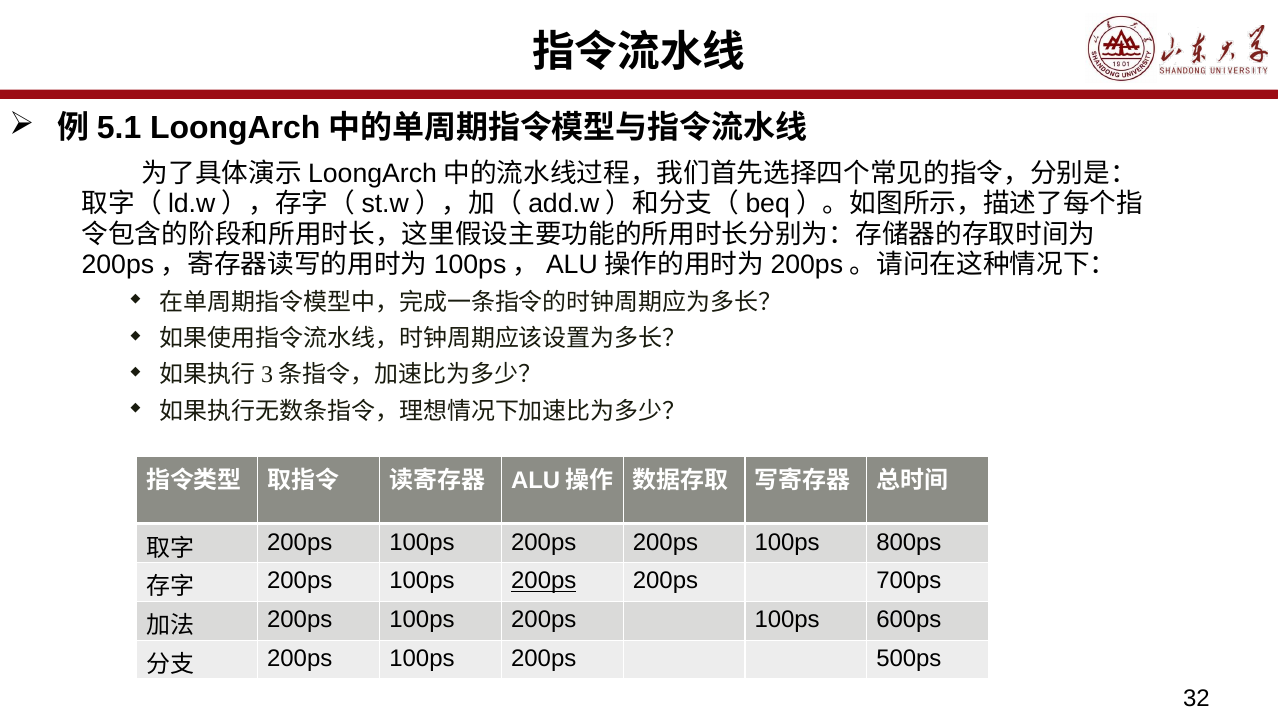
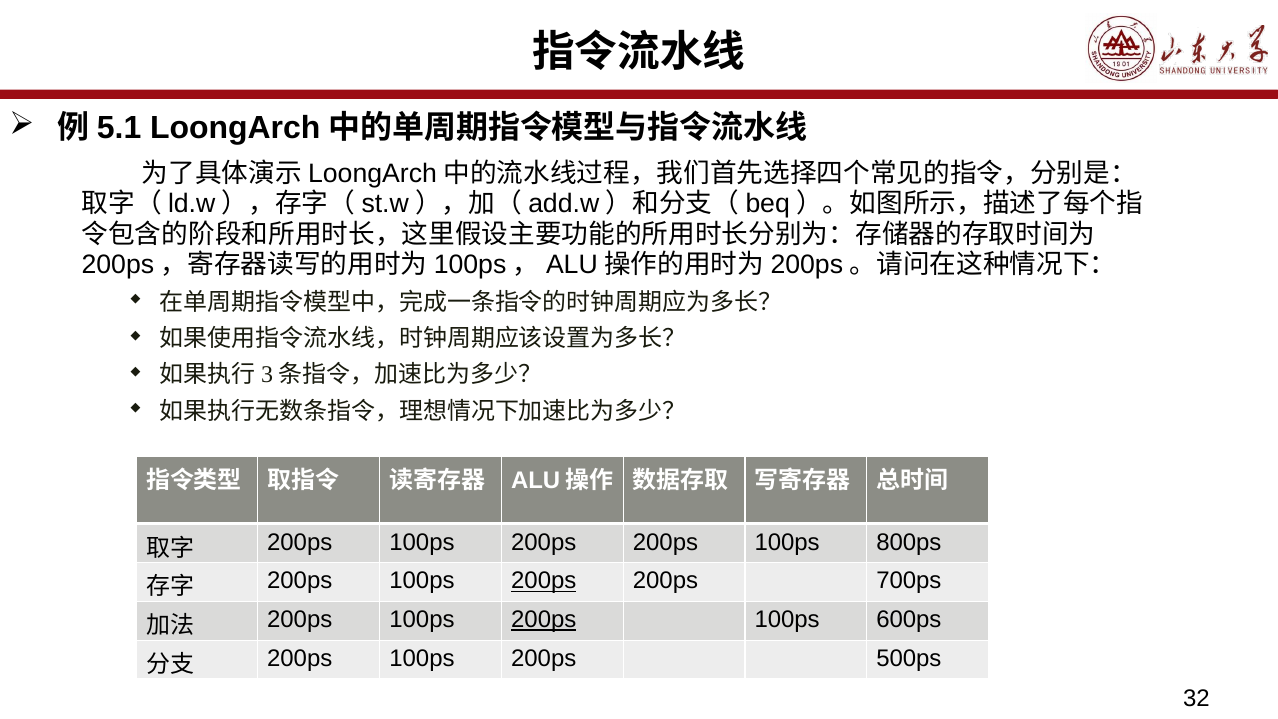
200ps underline: none -> present (544, 620)
